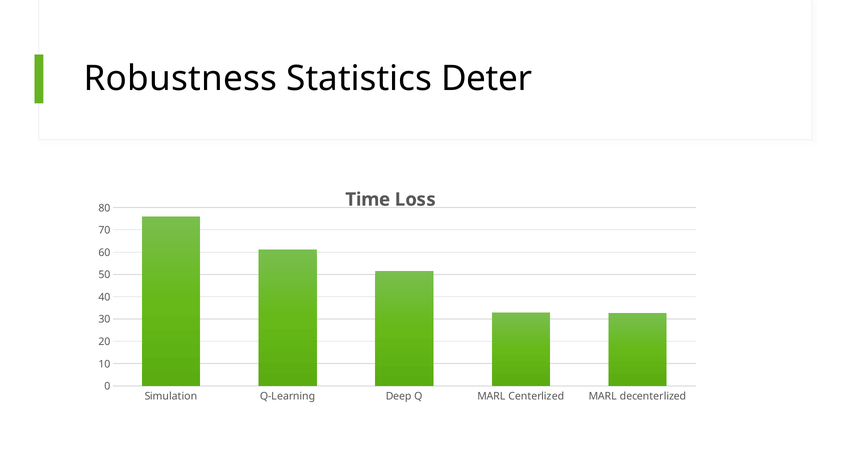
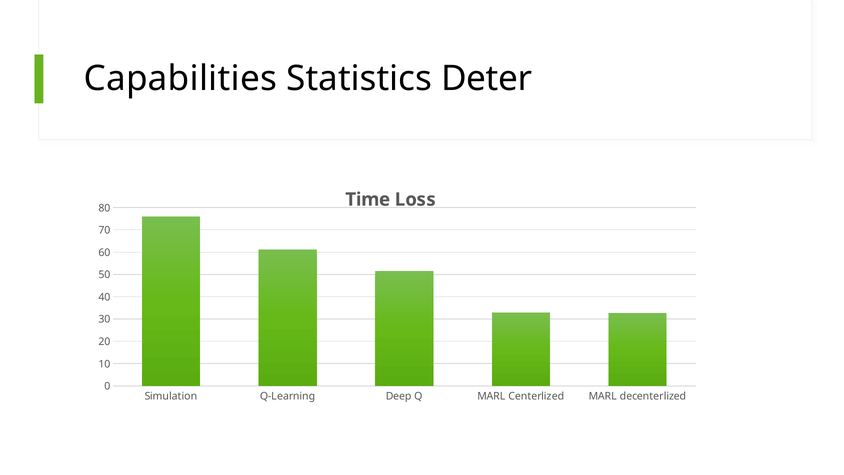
Robustness: Robustness -> Capabilities (180, 79)
